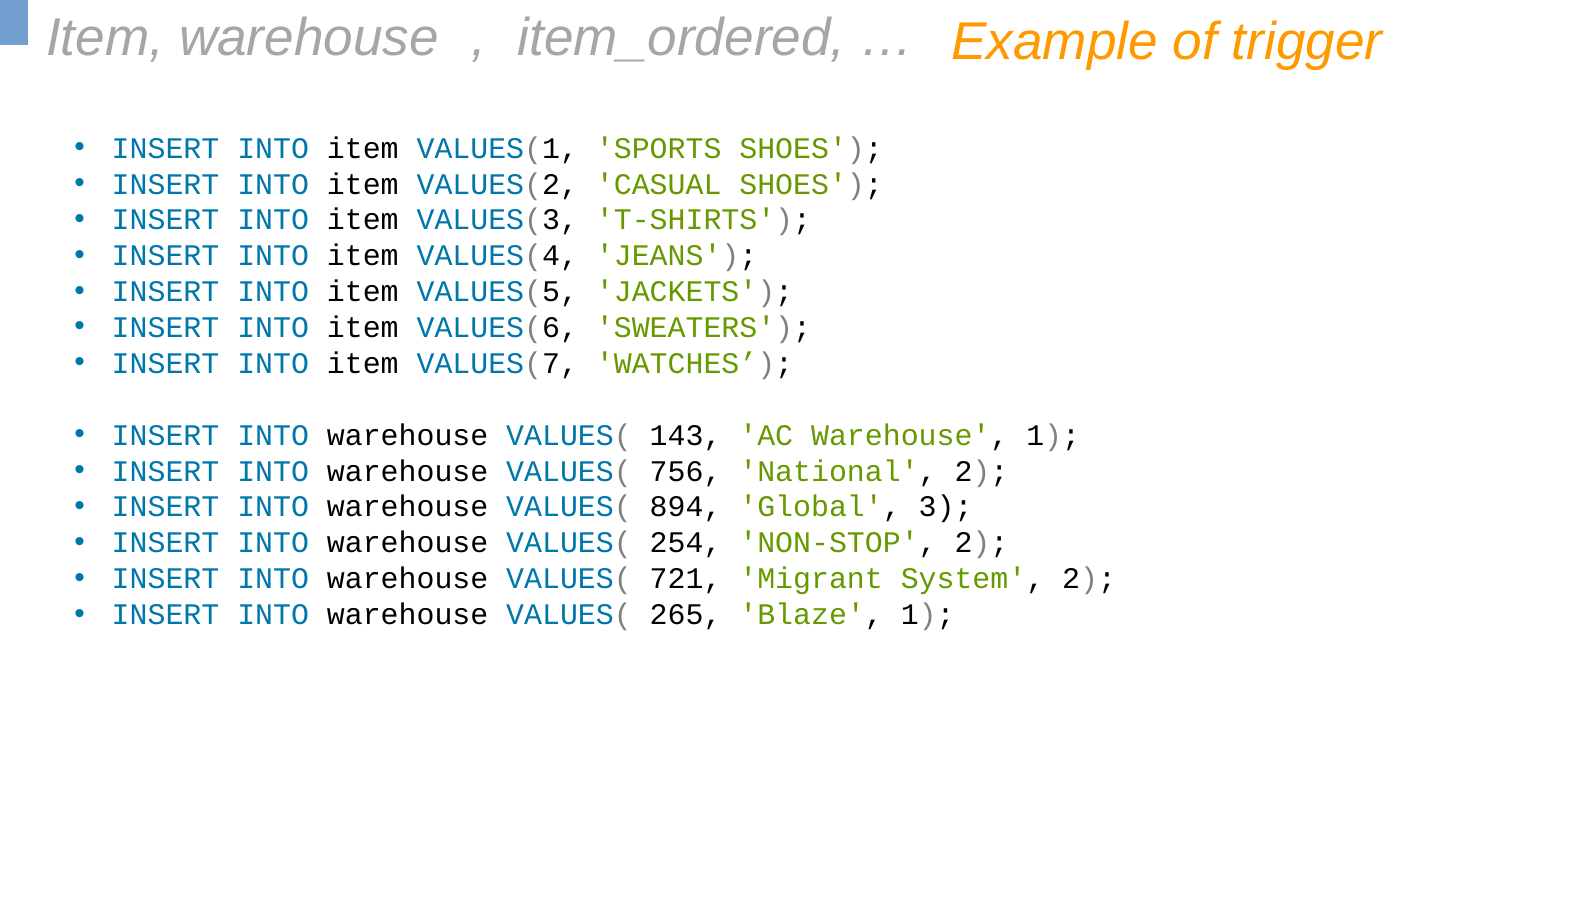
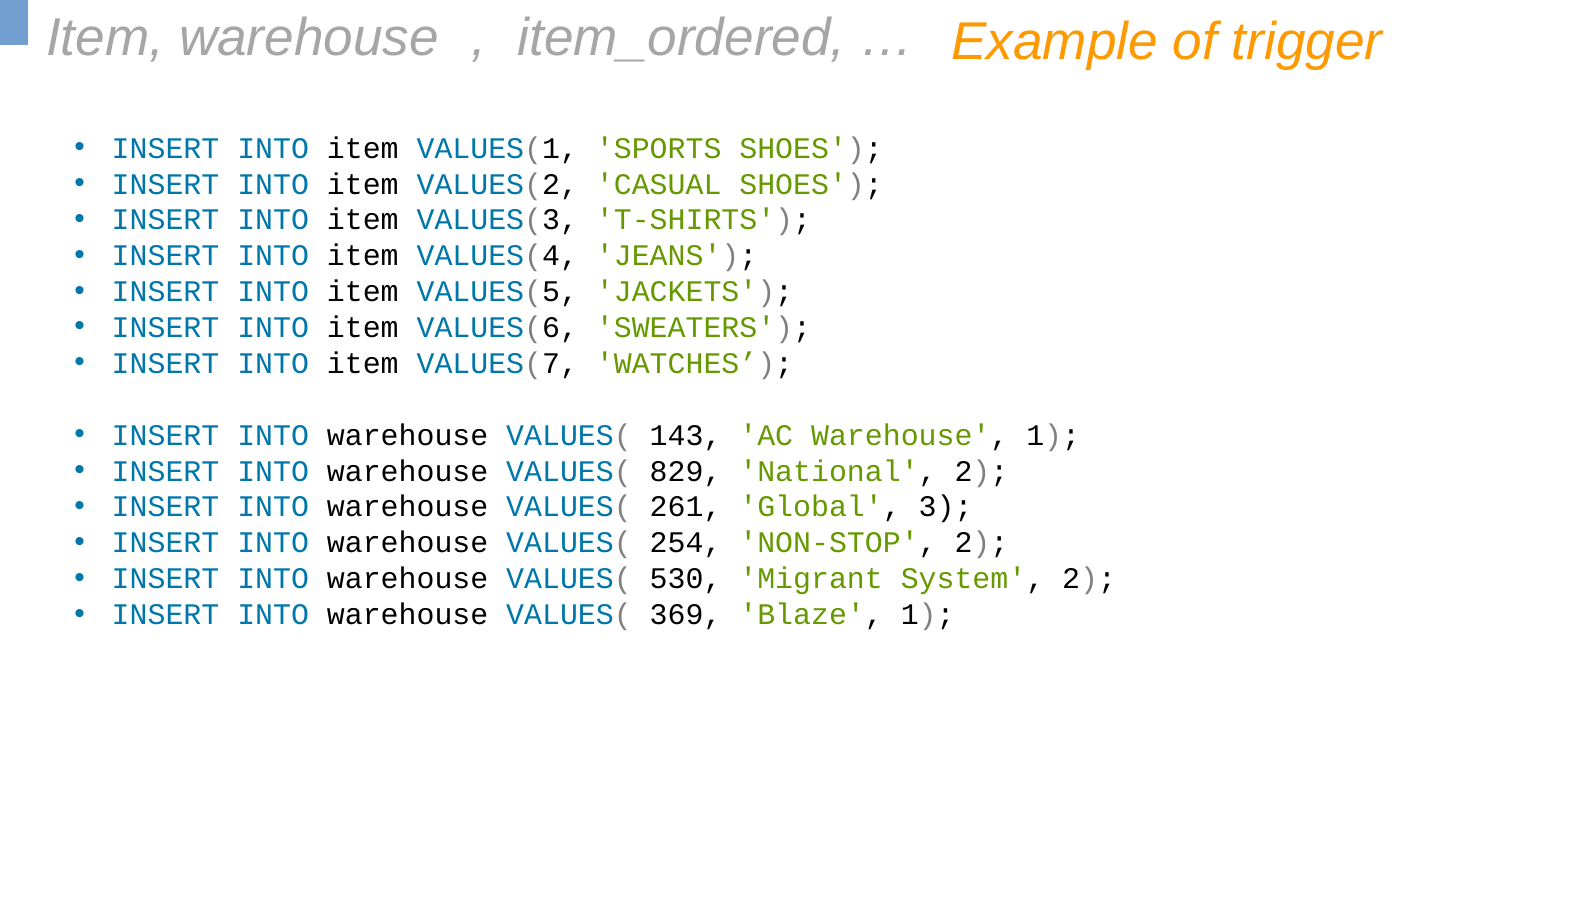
756: 756 -> 829 (686, 471)
894: 894 -> 261 (686, 507)
721: 721 -> 530 (686, 579)
265: 265 -> 369 (686, 614)
